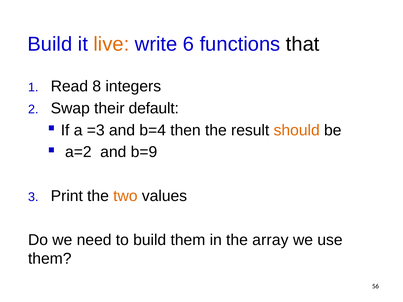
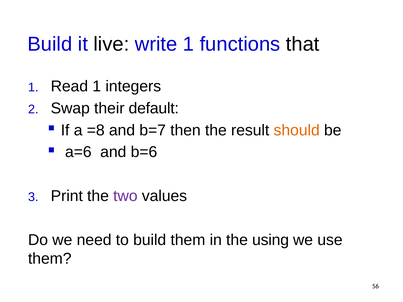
live colour: orange -> black (111, 44)
write 6: 6 -> 1 (189, 44)
Read 8: 8 -> 1 (97, 86)
=3: =3 -> =8 (96, 130)
b=4: b=4 -> b=7 (153, 130)
a=2: a=2 -> a=6 (78, 152)
b=9: b=9 -> b=6 (144, 152)
two colour: orange -> purple (125, 196)
array: array -> using (271, 240)
